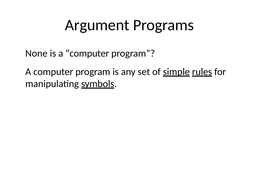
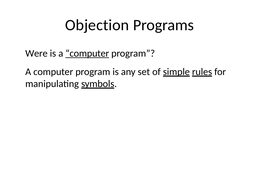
Argument: Argument -> Objection (97, 25)
None: None -> Were (36, 53)
computer underline: none -> present (87, 53)
